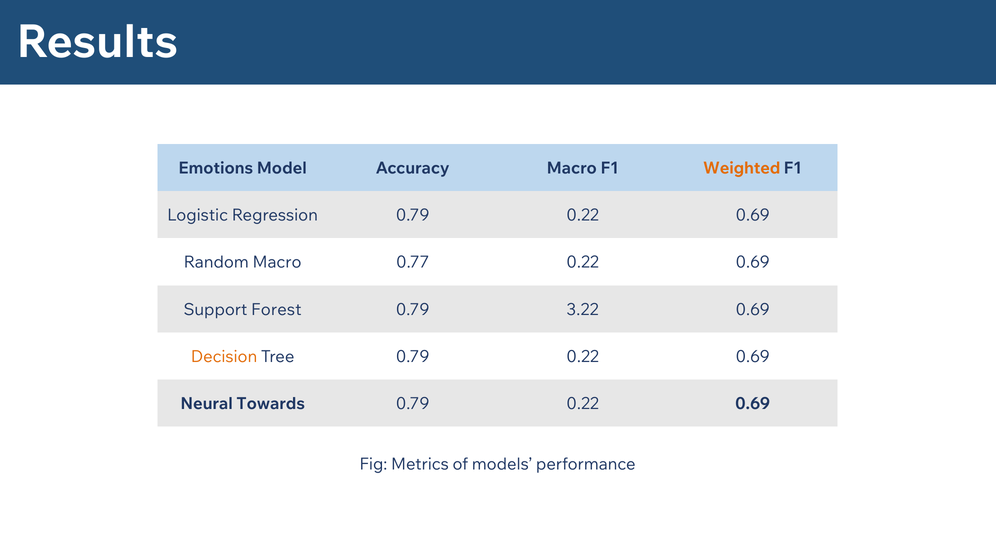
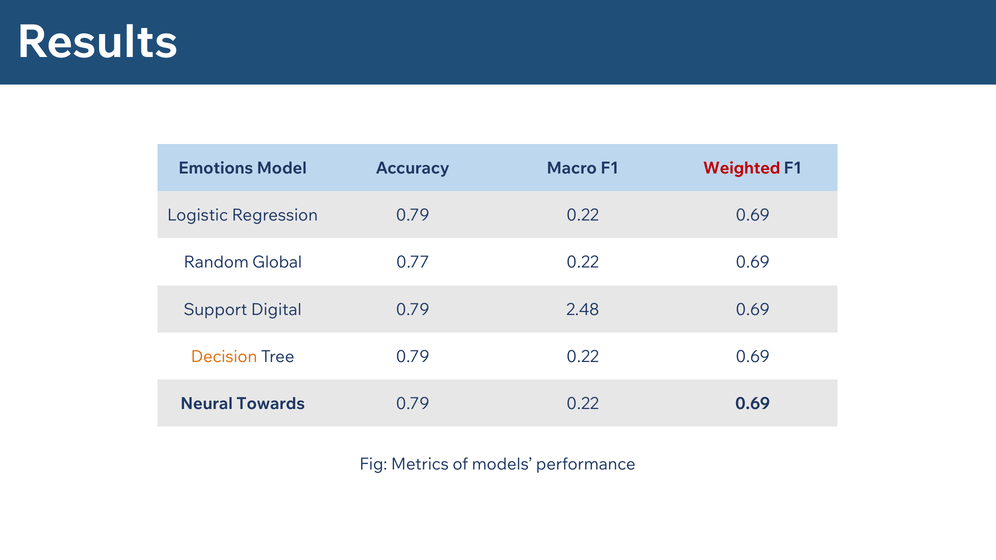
Weighted colour: orange -> red (742, 168)
Random Macro: Macro -> Global (277, 263)
Forest: Forest -> Digital (276, 310)
3.22: 3.22 -> 2.48 (583, 310)
